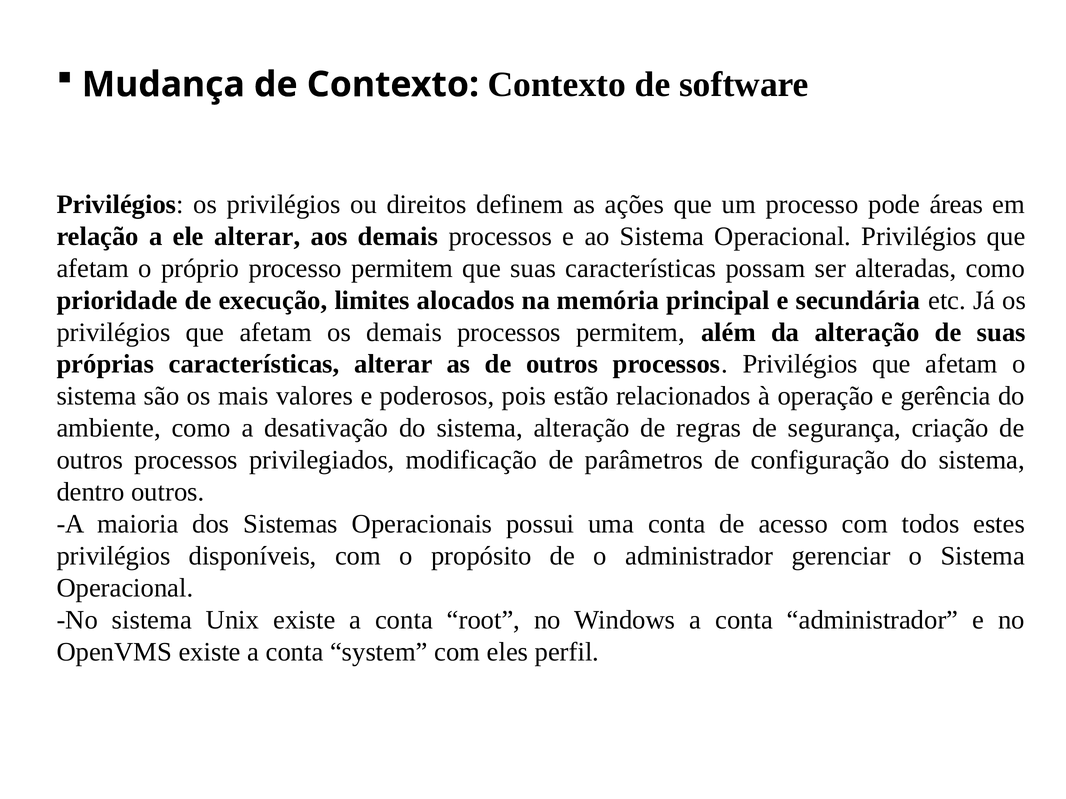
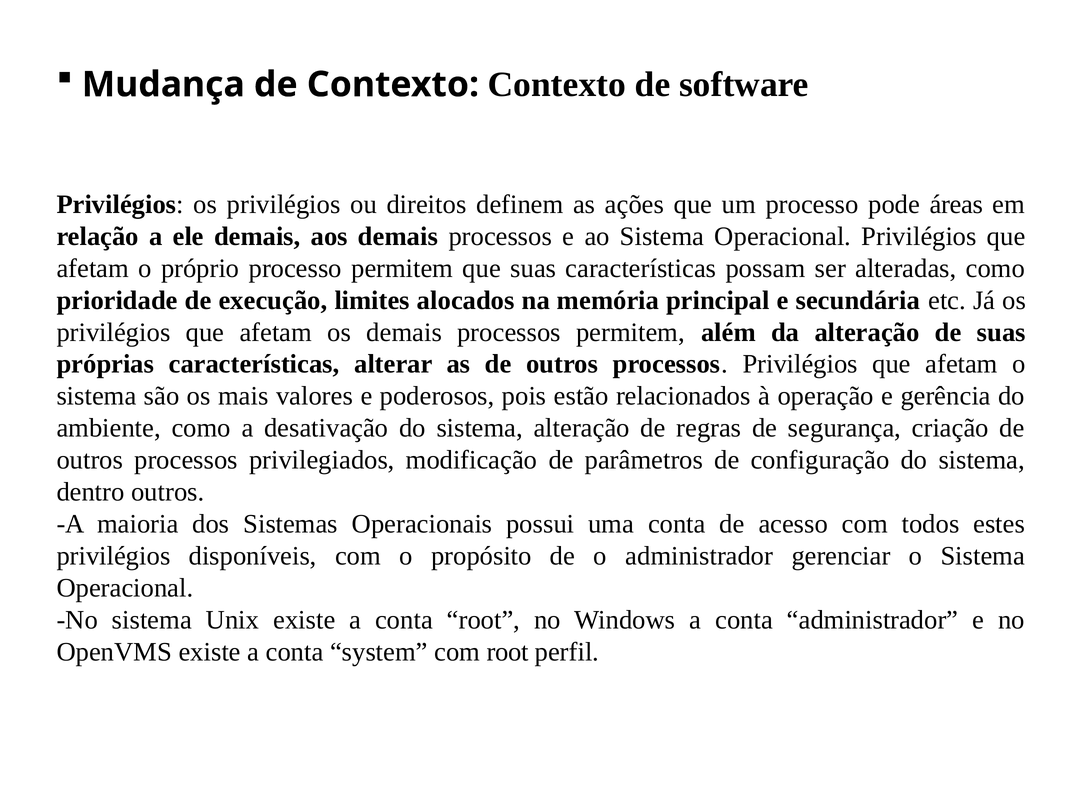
ele alterar: alterar -> demais (257, 237)
com eles: eles -> root (508, 652)
